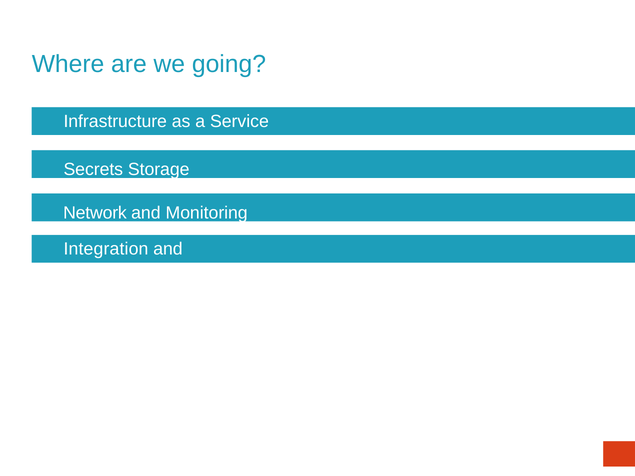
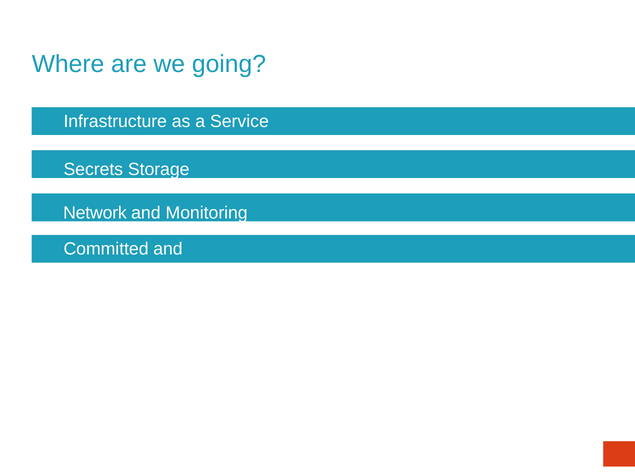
Integration: Integration -> Committed (106, 249)
